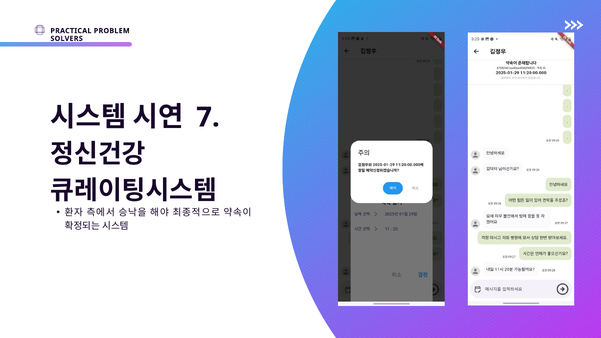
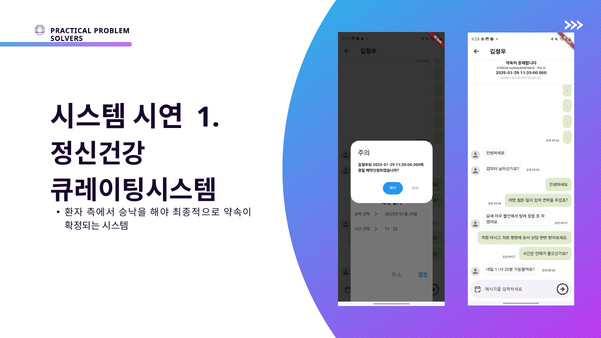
7: 7 -> 1 (208, 117)
